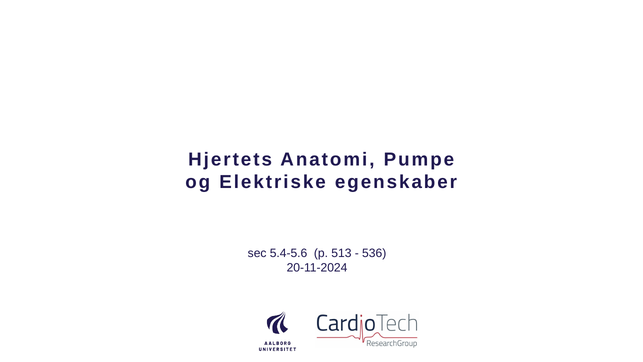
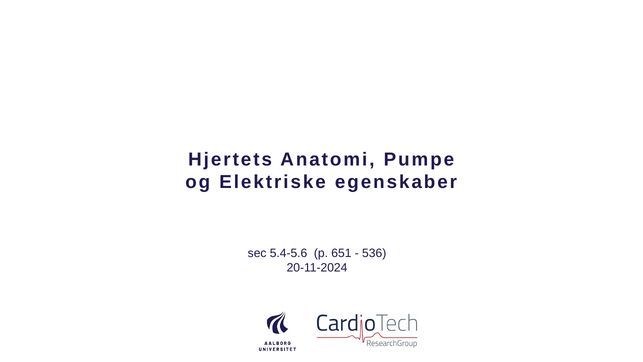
513: 513 -> 651 (341, 253)
